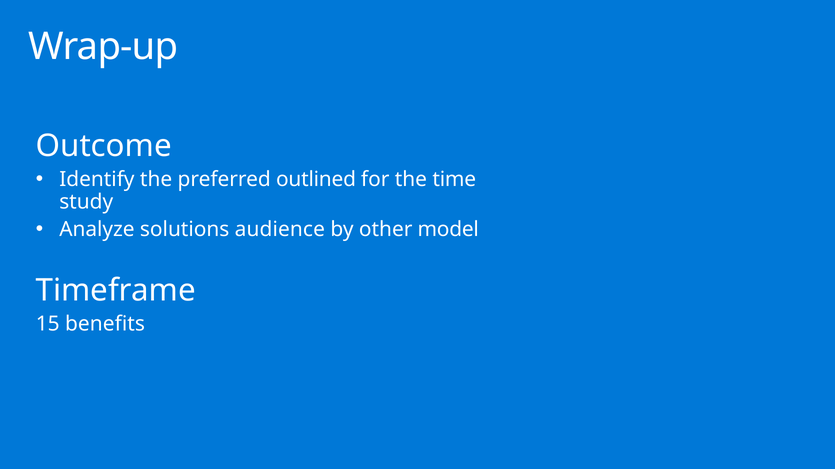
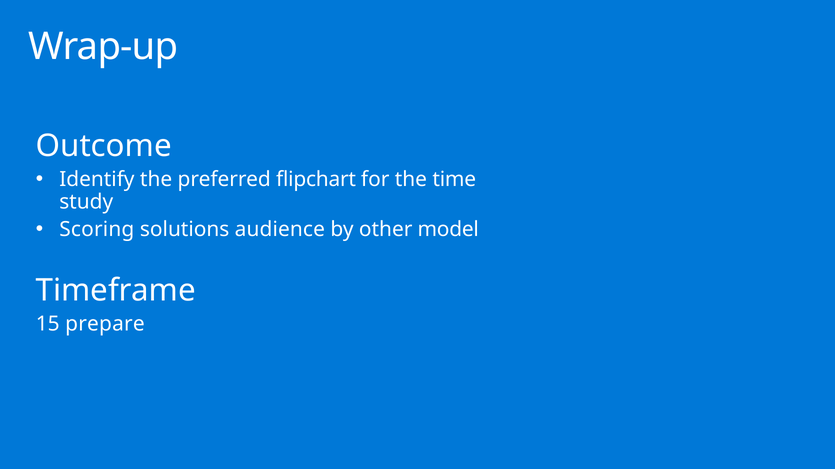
outlined: outlined -> flipchart (316, 179)
Analyze: Analyze -> Scoring (97, 230)
benefits: benefits -> prepare (105, 324)
